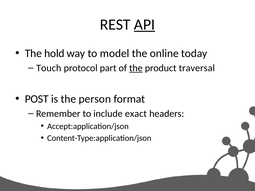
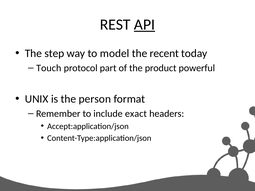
hold: hold -> step (54, 53)
online: online -> recent (164, 53)
the underline: present -> none (136, 68)
traversal: traversal -> powerful (197, 68)
POST: POST -> UNIX (37, 99)
